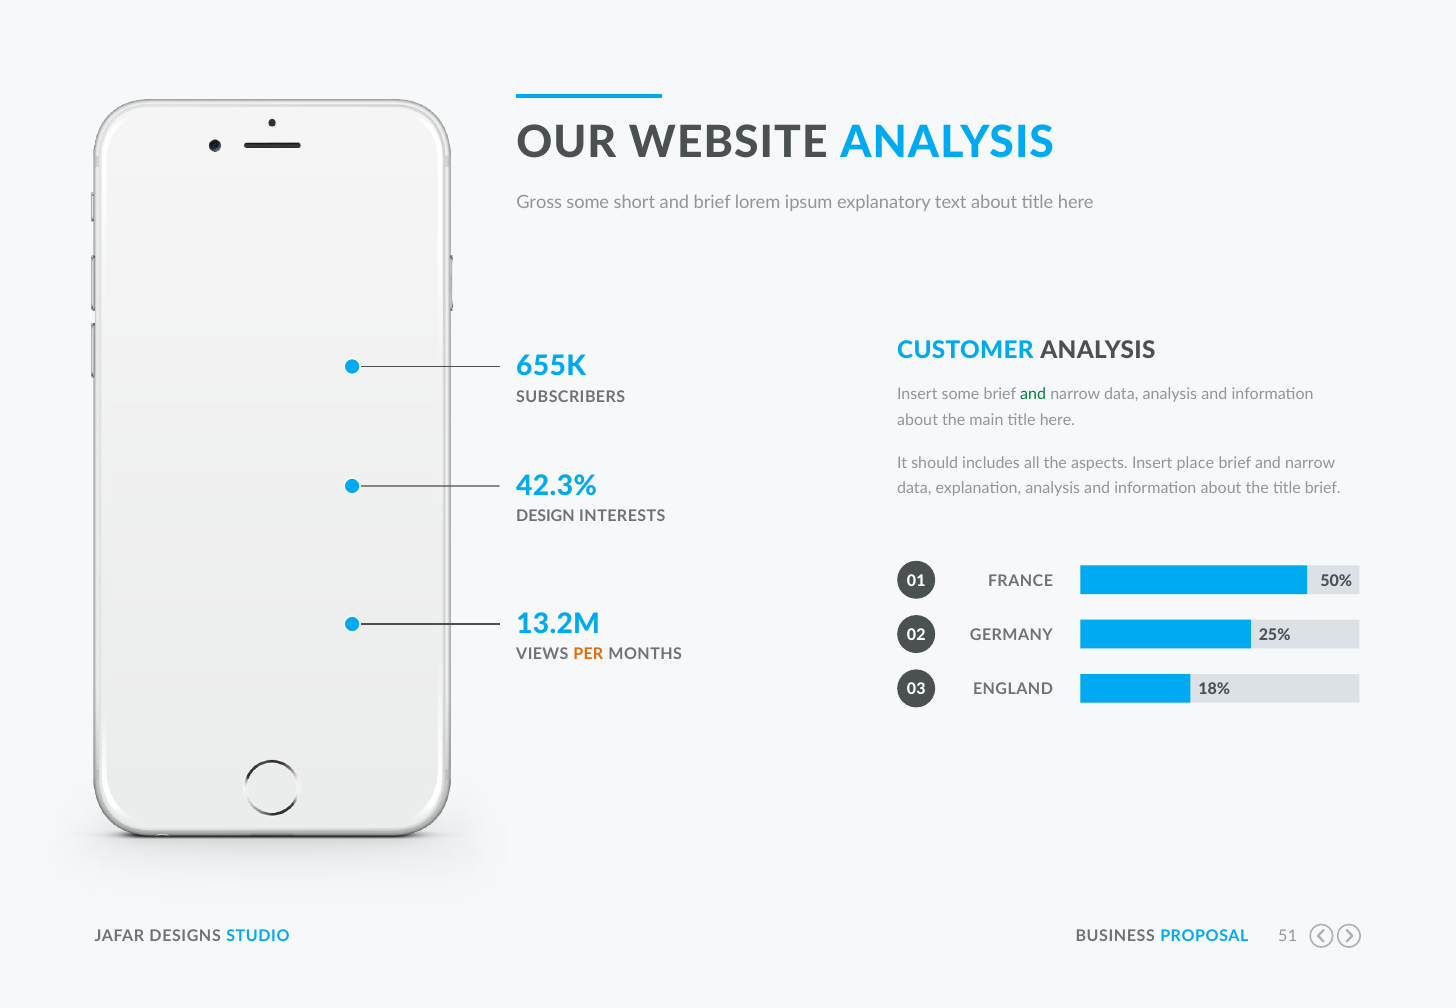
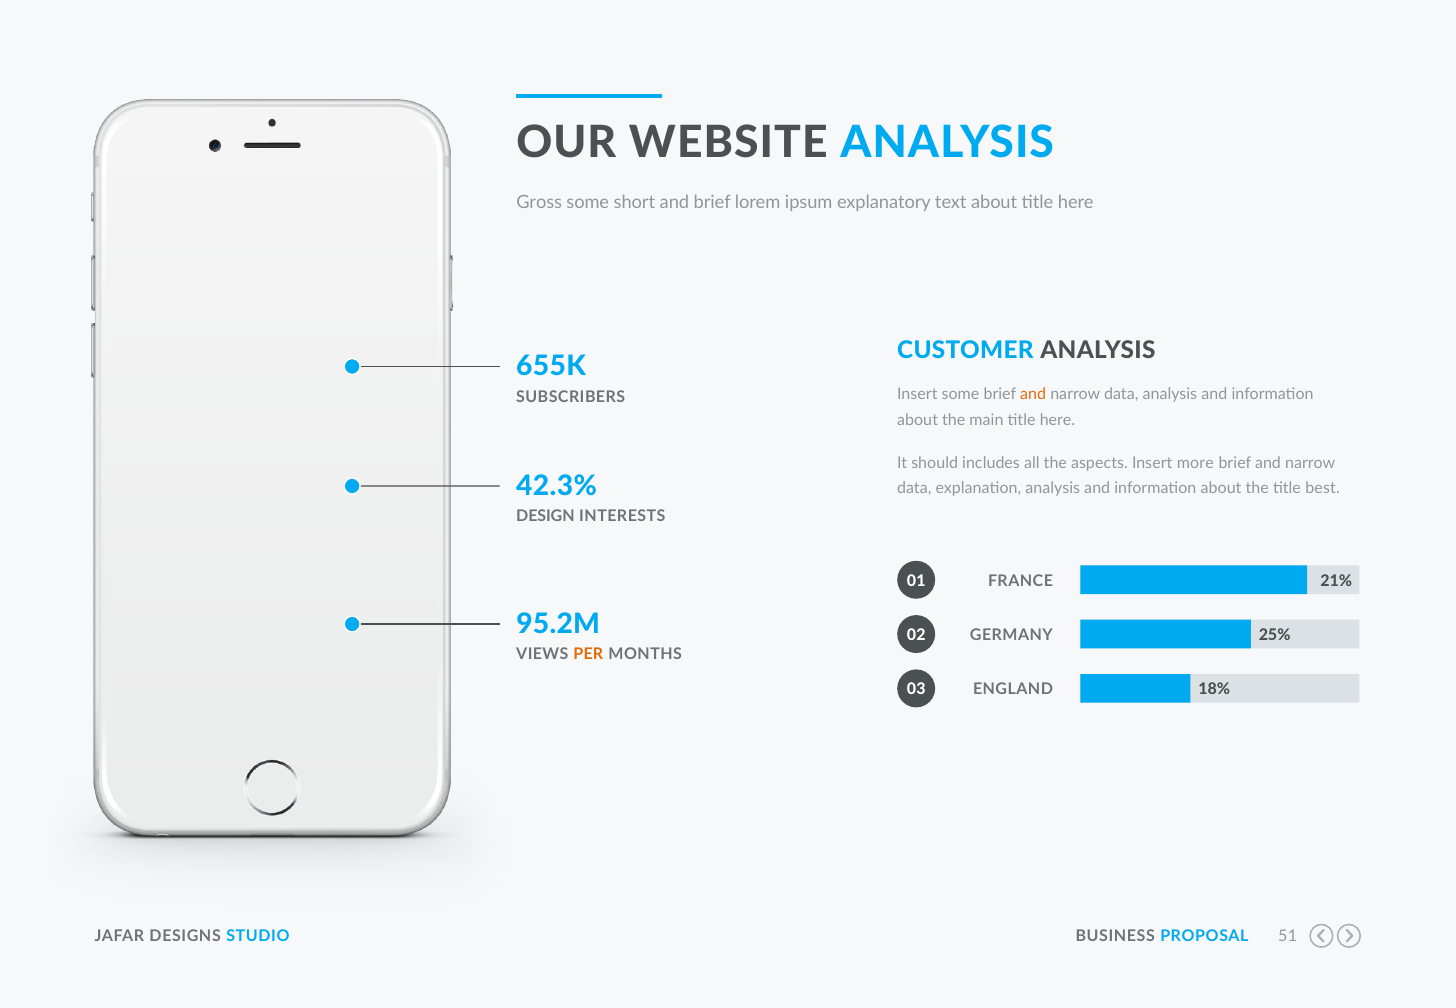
and colour: green -> orange (1033, 395)
place: place -> more (1195, 463)
title brief: brief -> best (1323, 488)
50%: 50% -> 21% (1336, 581)
13.2M: 13.2M -> 95.2M (558, 624)
